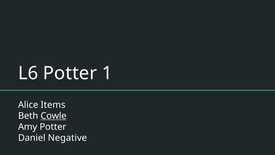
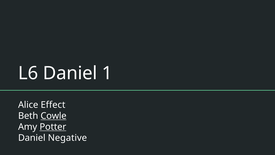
L6 Potter: Potter -> Daniel (70, 73)
Items: Items -> Effect (53, 105)
Potter underline: none -> present (53, 127)
